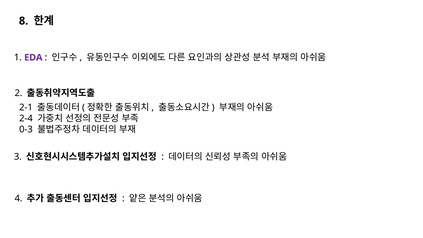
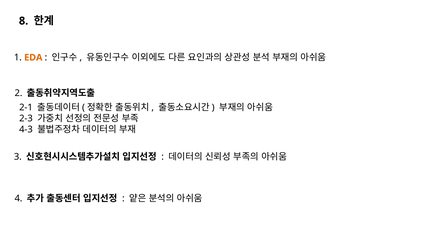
EDA colour: purple -> orange (33, 58)
2-4: 2-4 -> 2-3 (26, 118)
0-3: 0-3 -> 4-3 (26, 130)
